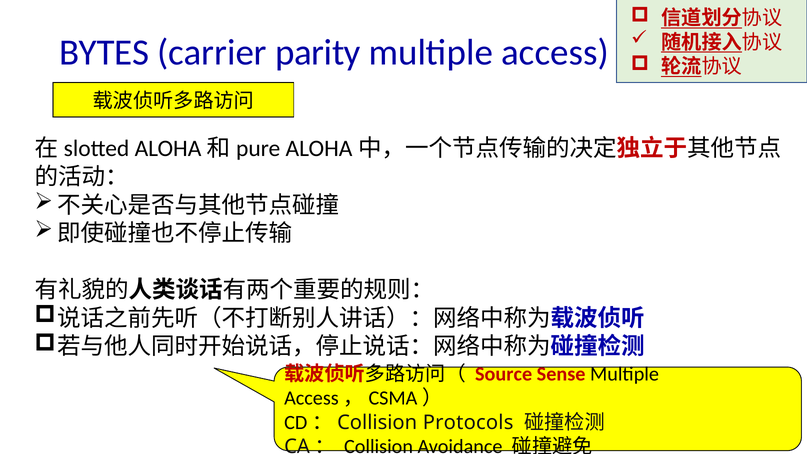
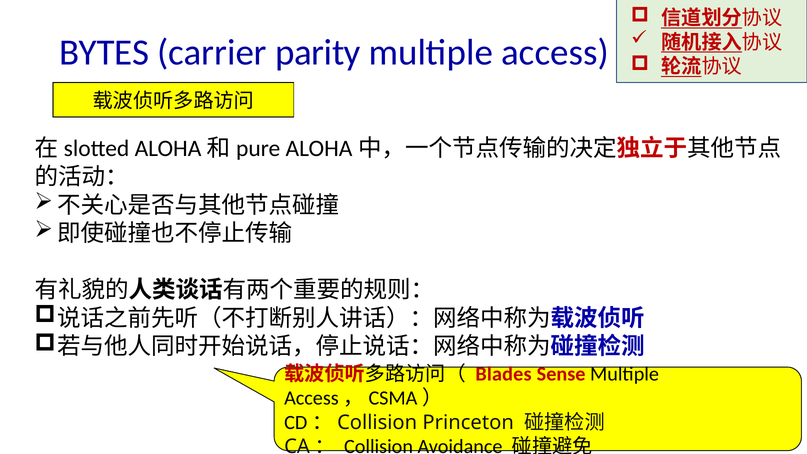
Source: Source -> Blades (504, 374)
Protocols: Protocols -> Princeton (468, 422)
